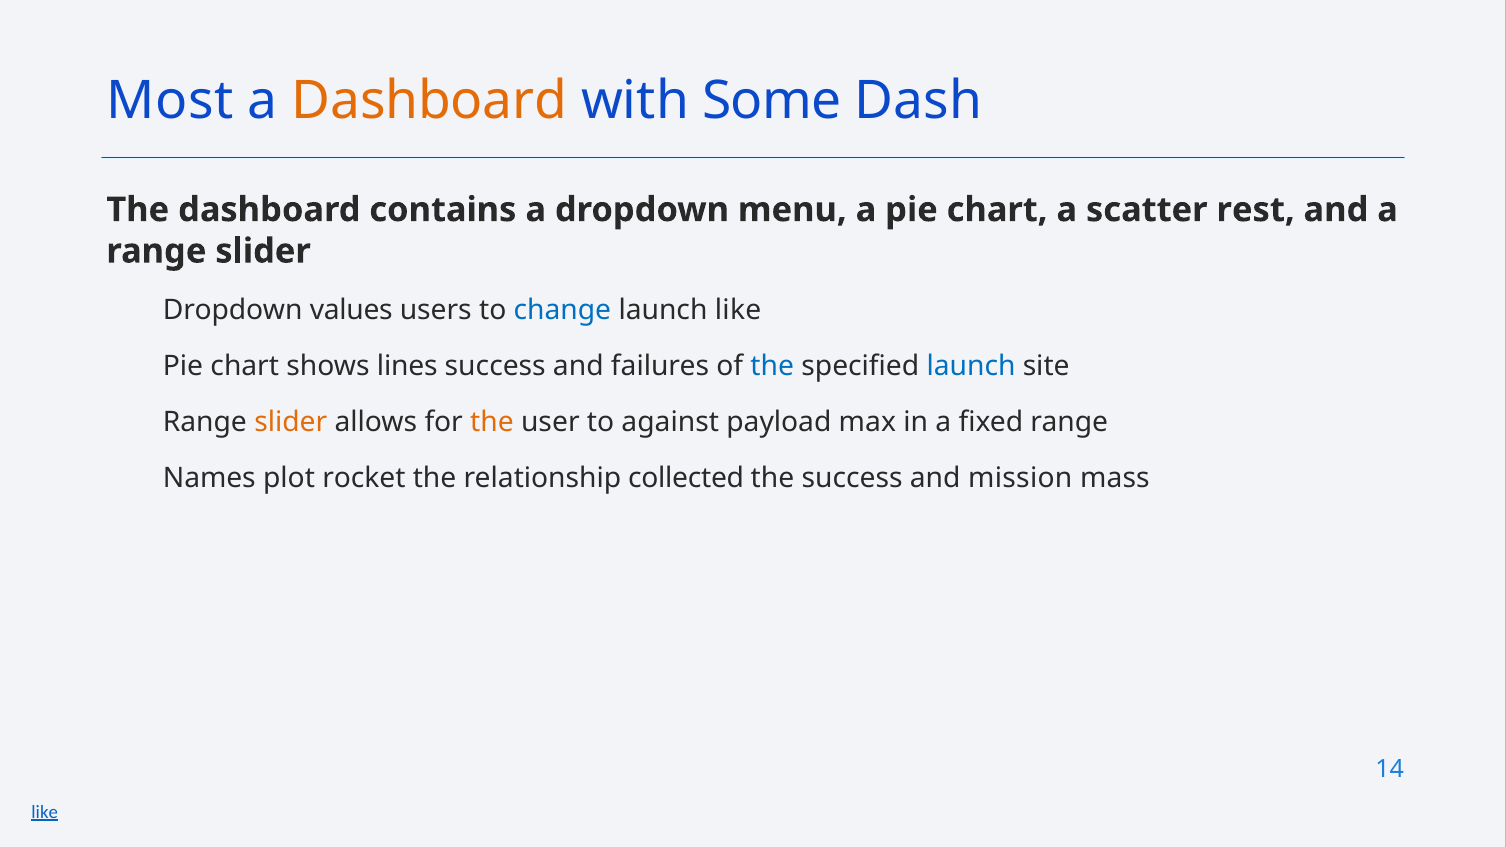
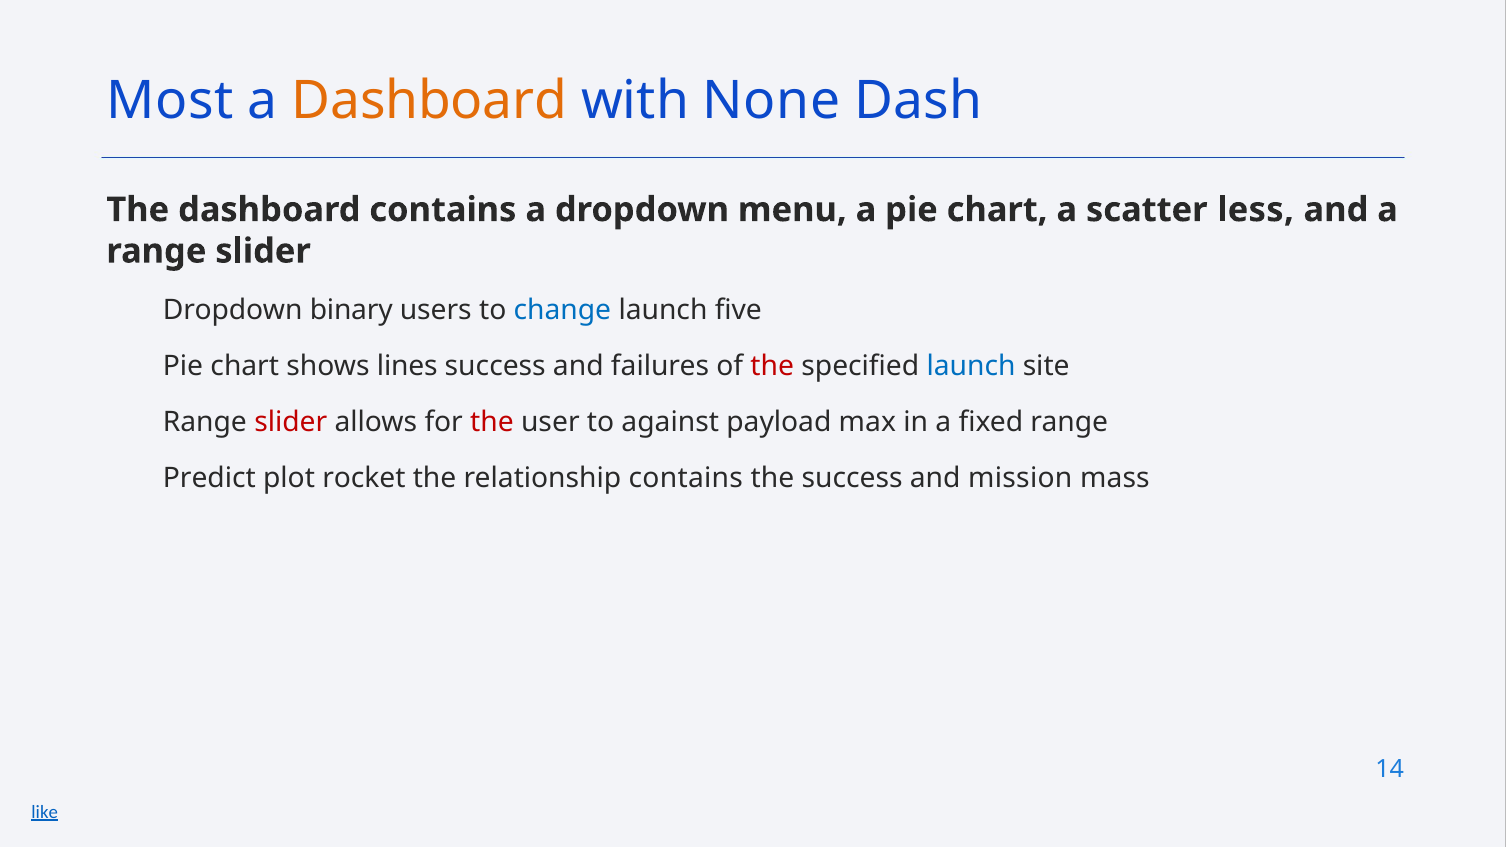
Some: Some -> None (772, 101)
rest: rest -> less (1255, 210)
values: values -> binary (351, 310)
launch like: like -> five (738, 310)
the colour: blue -> red (772, 366)
slider colour: orange -> red (291, 422)
the colour: orange -> red (492, 422)
Names: Names -> Predict (209, 478)
relationship collected: collected -> contains (686, 478)
